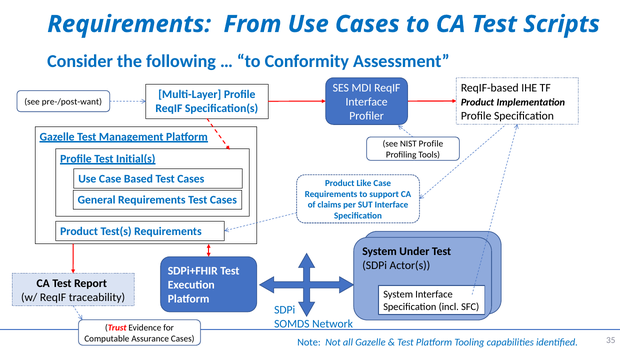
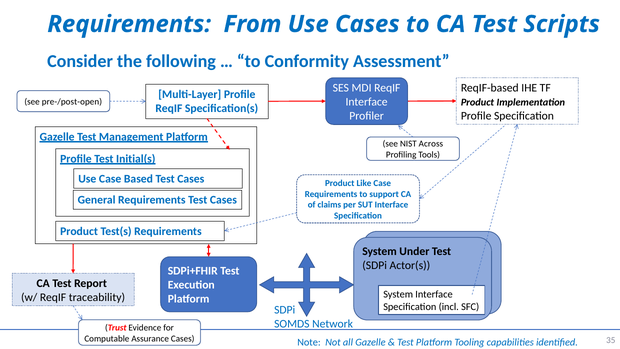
pre-/post-want: pre-/post-want -> pre-/post-open (72, 102)
NIST Profile: Profile -> Across (431, 144)
